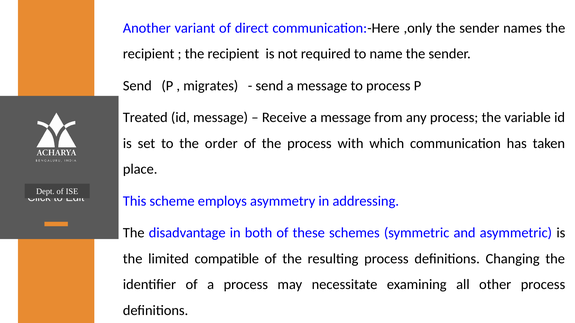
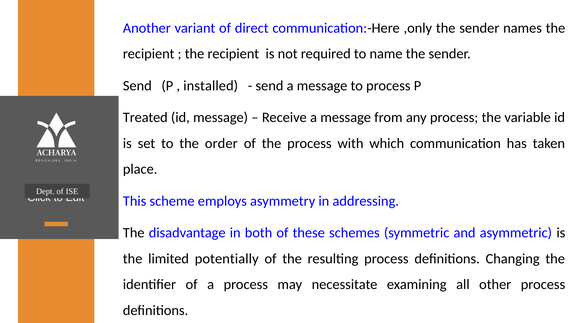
migrates: migrates -> installed (211, 86)
compatible: compatible -> potentially (227, 259)
